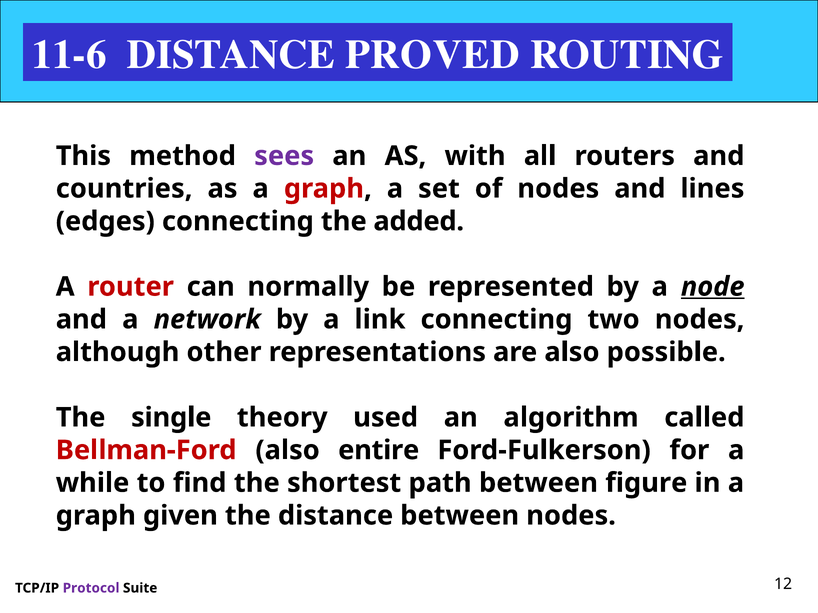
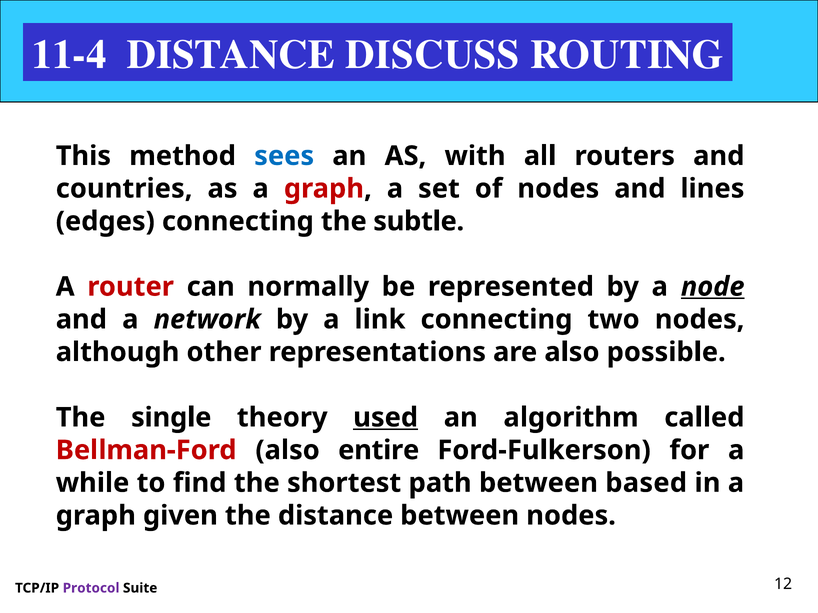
11-6: 11-6 -> 11-4 (69, 55)
PROVED: PROVED -> DISCUSS (432, 55)
sees colour: purple -> blue (284, 156)
added: added -> subtle (419, 221)
used underline: none -> present (386, 418)
figure: figure -> based (646, 483)
